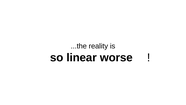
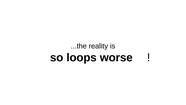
linear: linear -> loops (82, 57)
